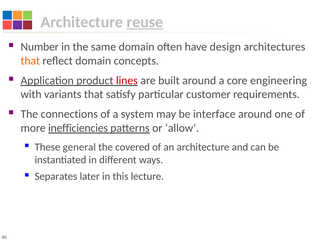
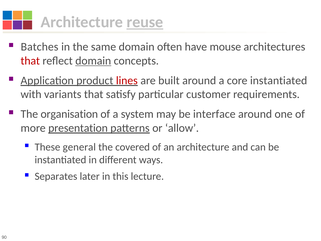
Number: Number -> Batches (40, 47)
design: design -> mouse (225, 47)
that colour: orange -> red (30, 61)
domain underline: none -> present (93, 61)
core engineering: engineering -> instantiated (279, 80)
connections: connections -> organisation (69, 114)
inefficiencies: inefficiencies -> presentation (78, 128)
